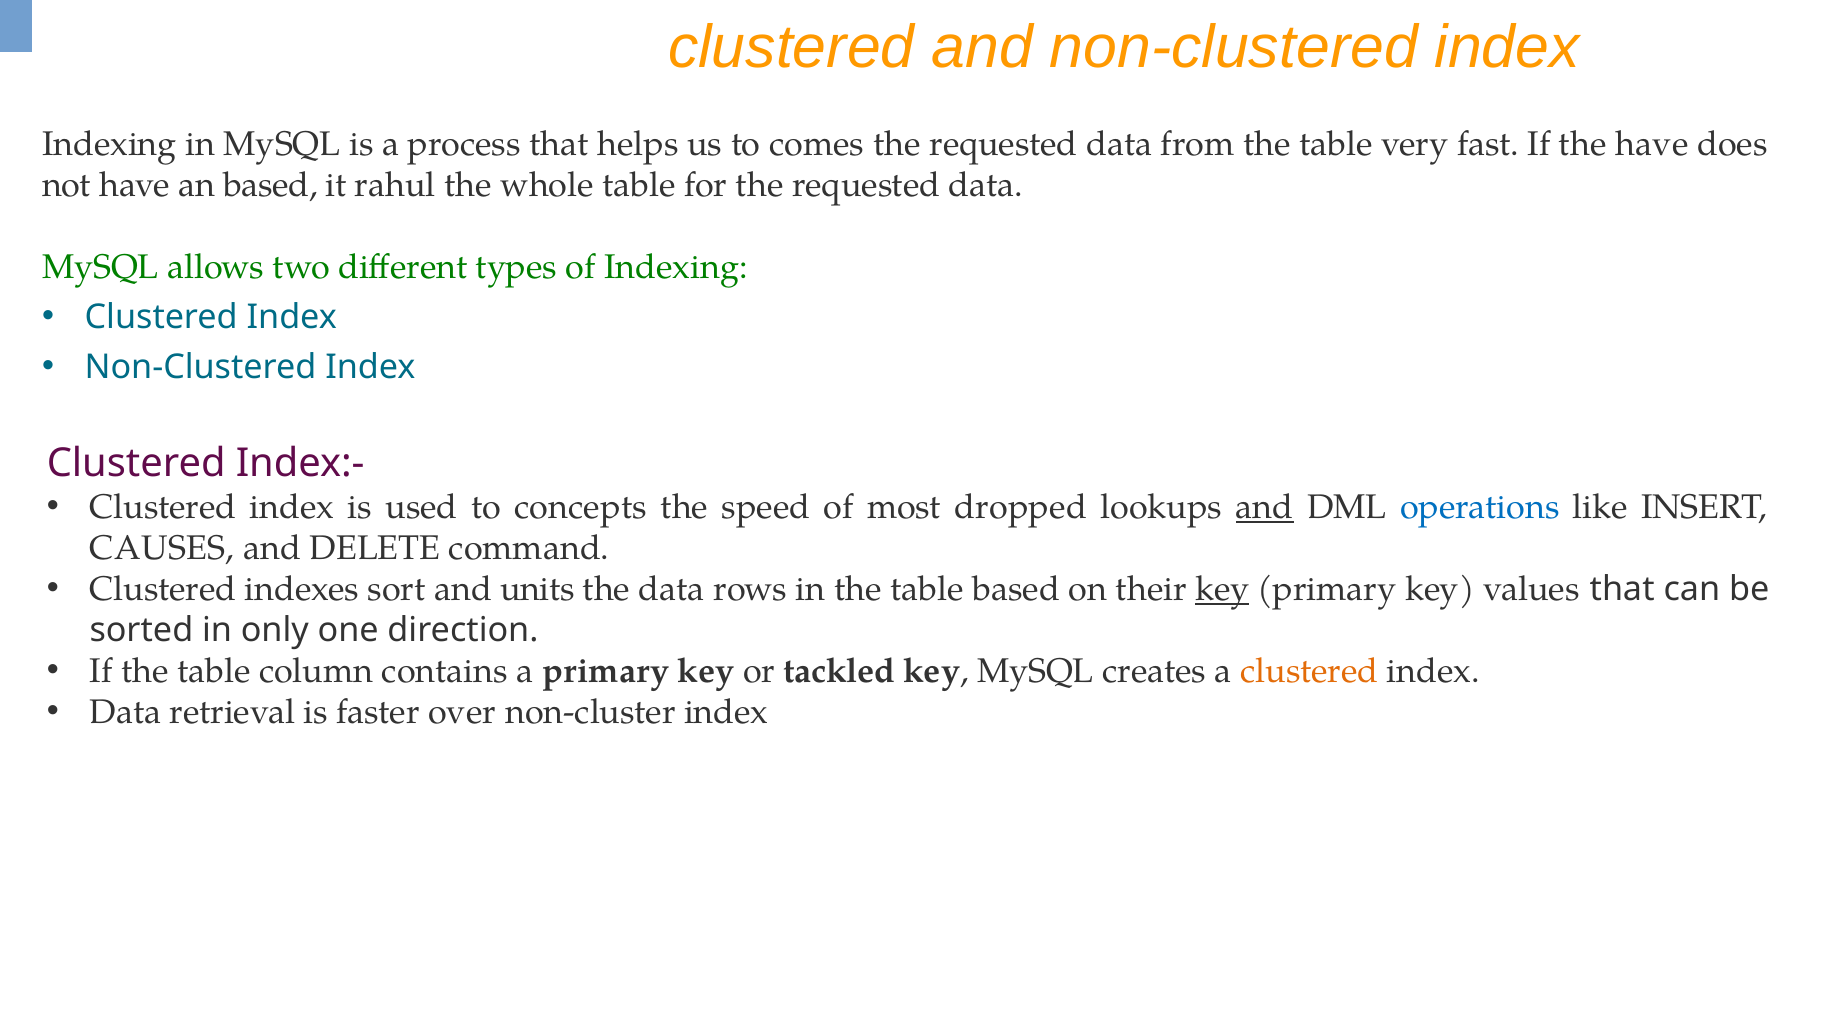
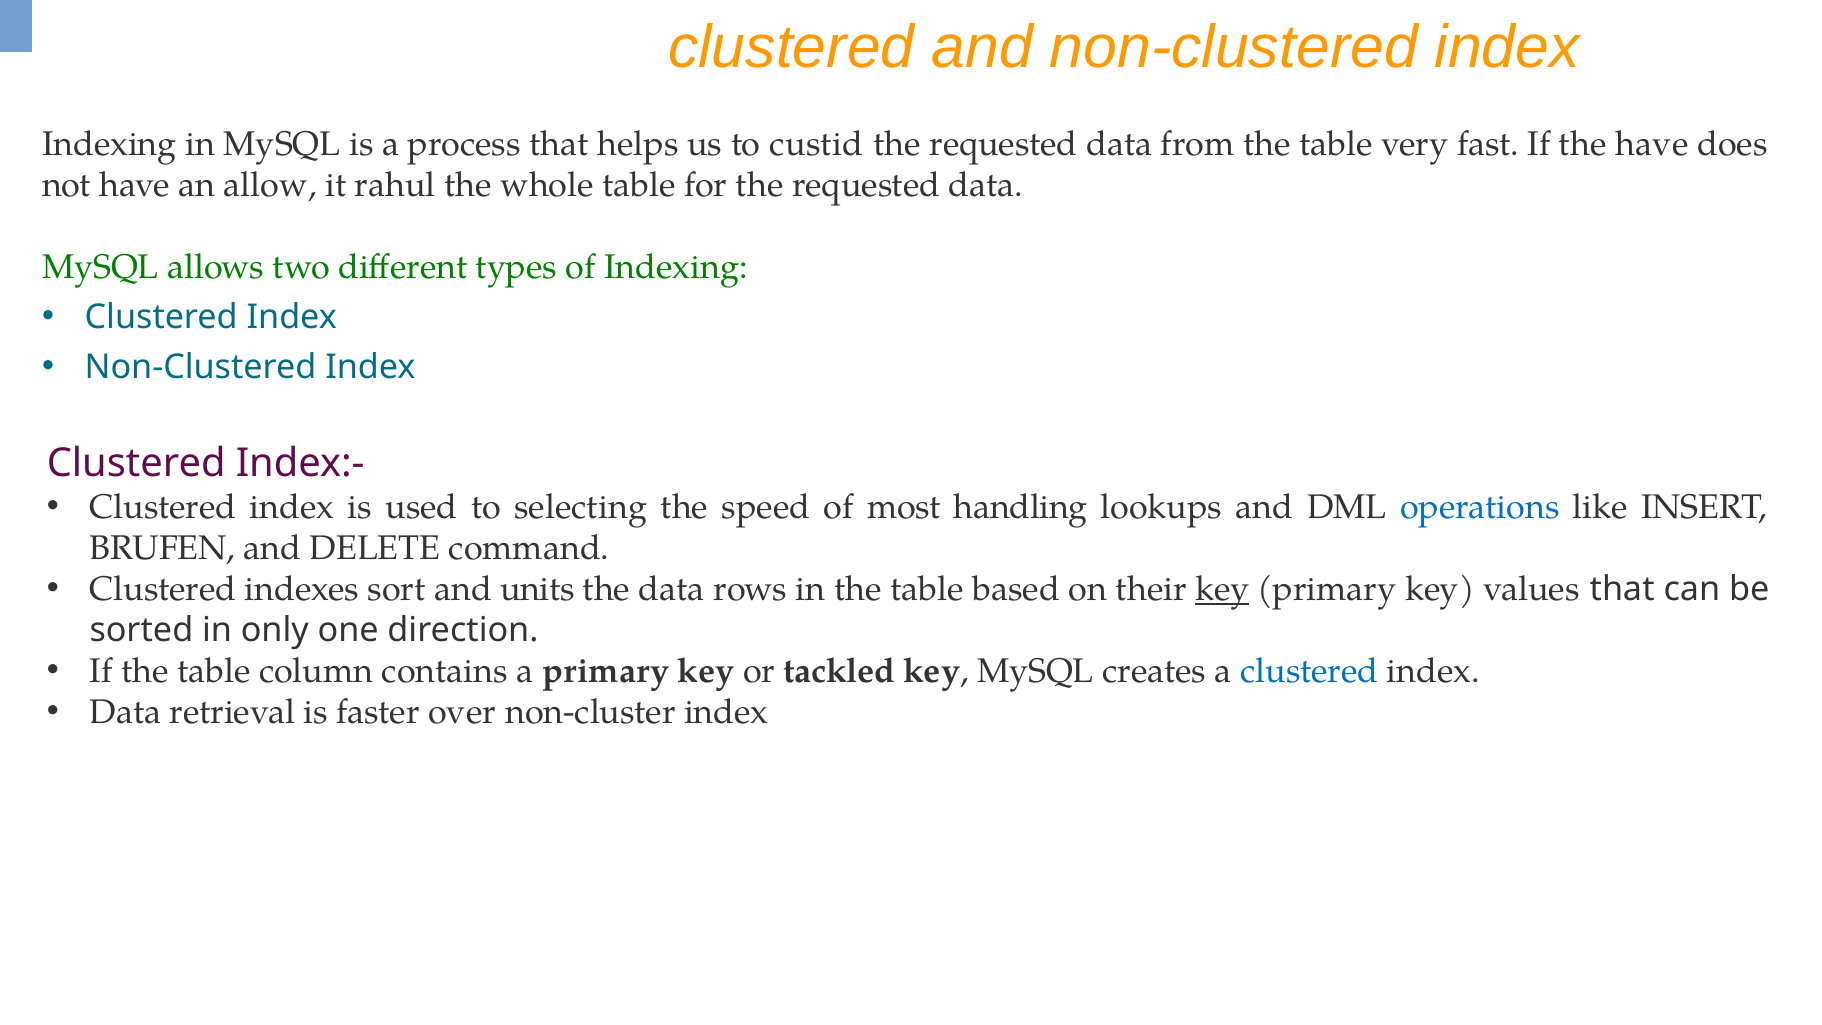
comes: comes -> custid (817, 144)
an based: based -> allow (270, 185)
concepts: concepts -> selecting (581, 507)
dropped: dropped -> handling (1021, 507)
and underline: present -> none (1265, 507)
CAUSES: CAUSES -> BRUFEN (162, 548)
clustered colour: orange -> blue (1310, 671)
